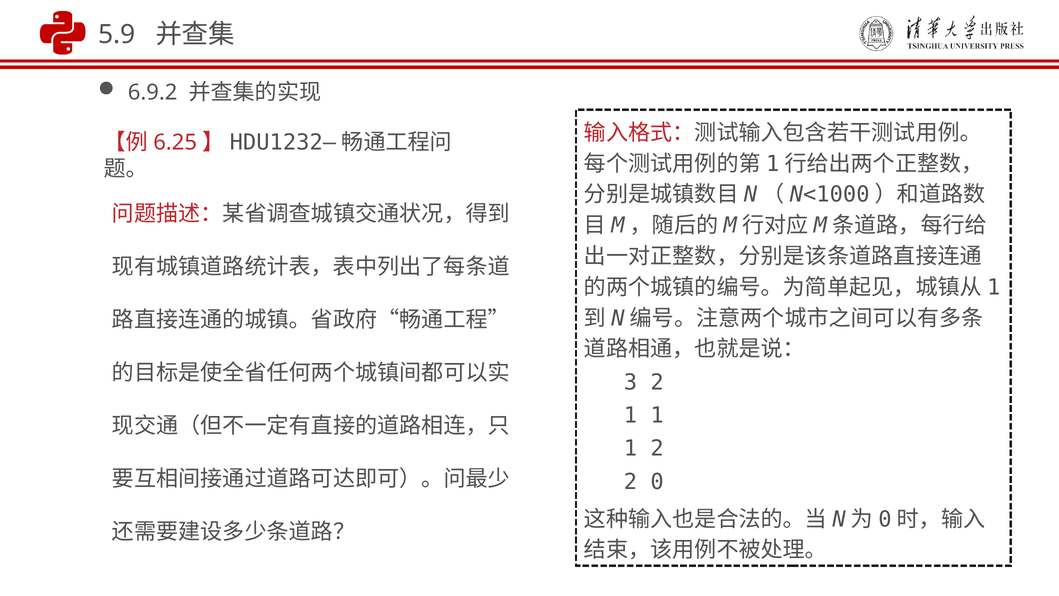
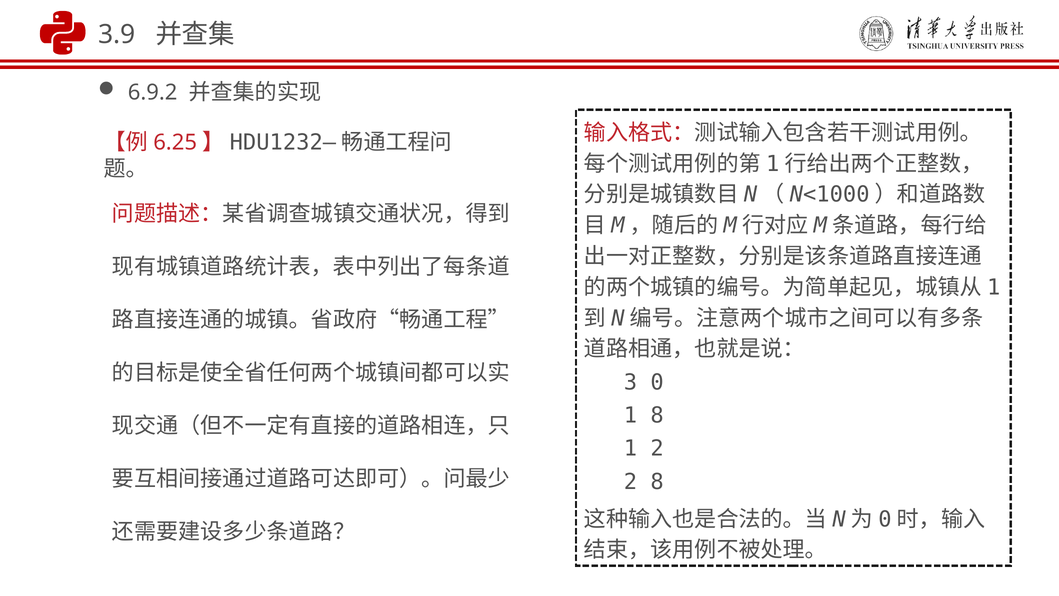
5.9: 5.9 -> 3.9 (117, 34)
3 2: 2 -> 0 (657, 382)
1: 1 -> 8 (657, 415)
2 0: 0 -> 8 (657, 481)
